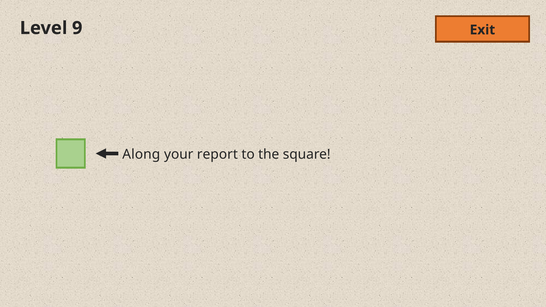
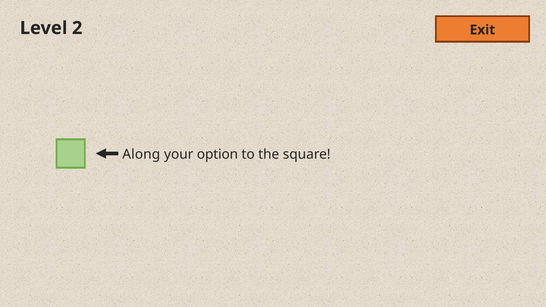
9: 9 -> 2 (77, 28)
report: report -> option (217, 155)
